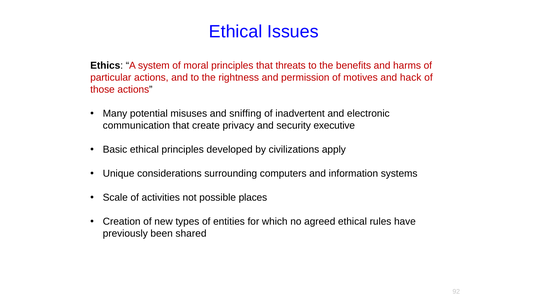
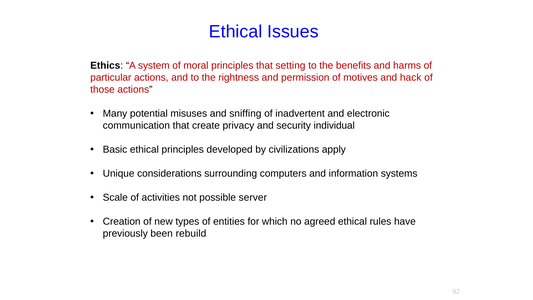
threats: threats -> setting (290, 66)
executive: executive -> individual (334, 126)
places: places -> server (253, 198)
shared: shared -> rebuild (191, 234)
